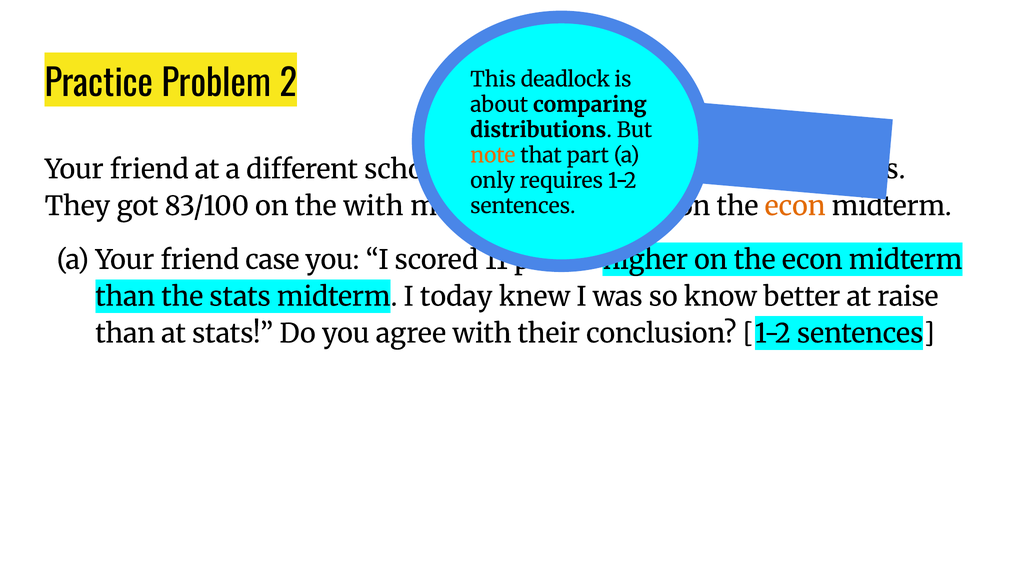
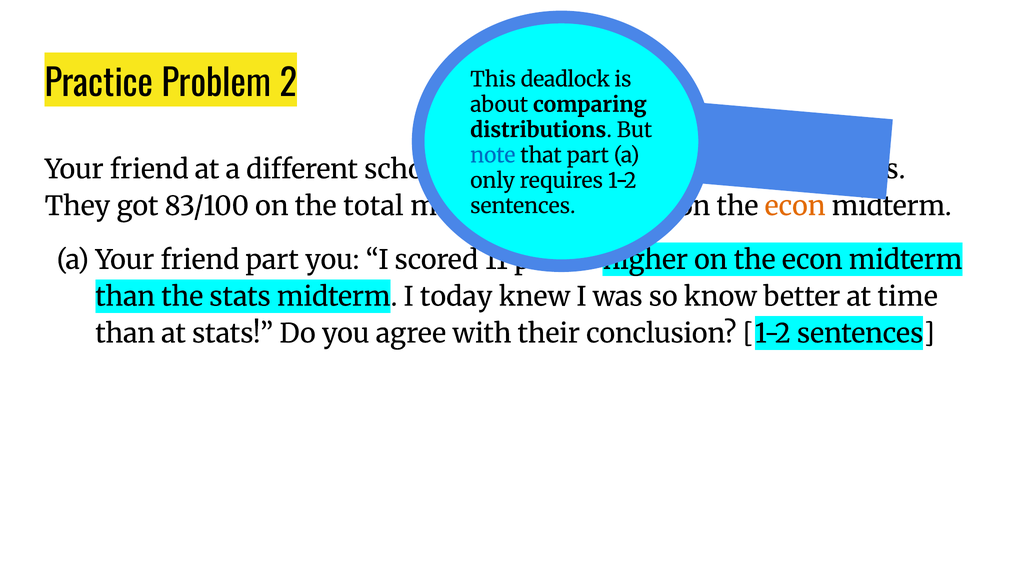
note colour: orange -> blue (493, 155)
the with: with -> total (373, 206)
friend case: case -> part (272, 260)
raise: raise -> time (908, 297)
